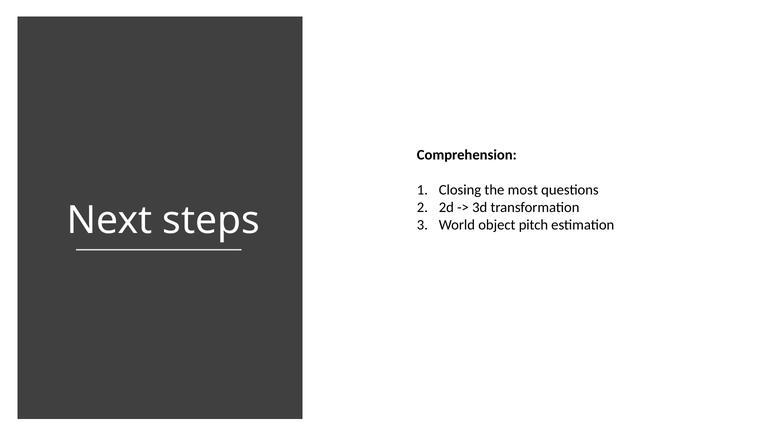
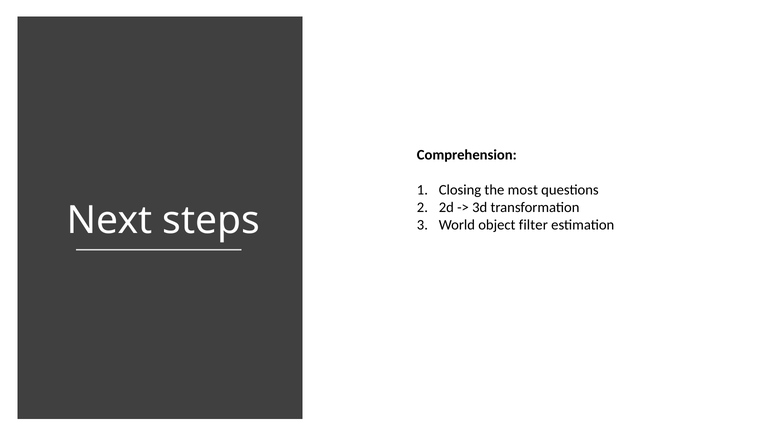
pitch: pitch -> filter (533, 225)
